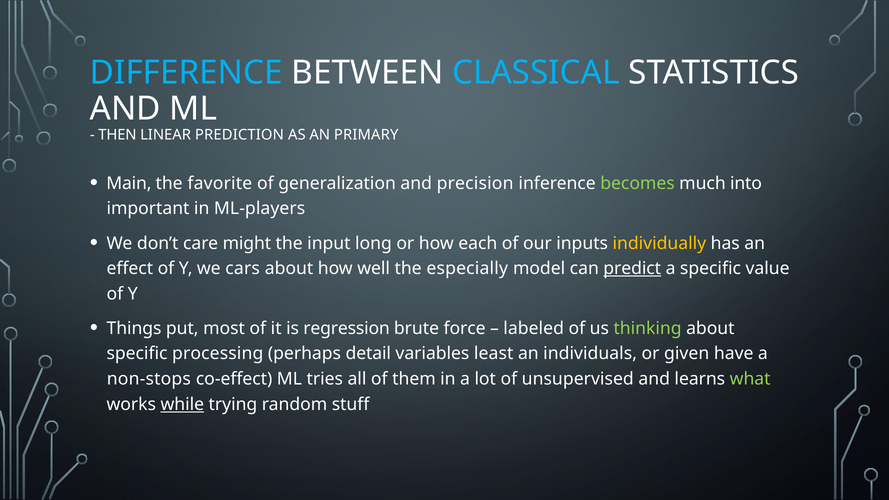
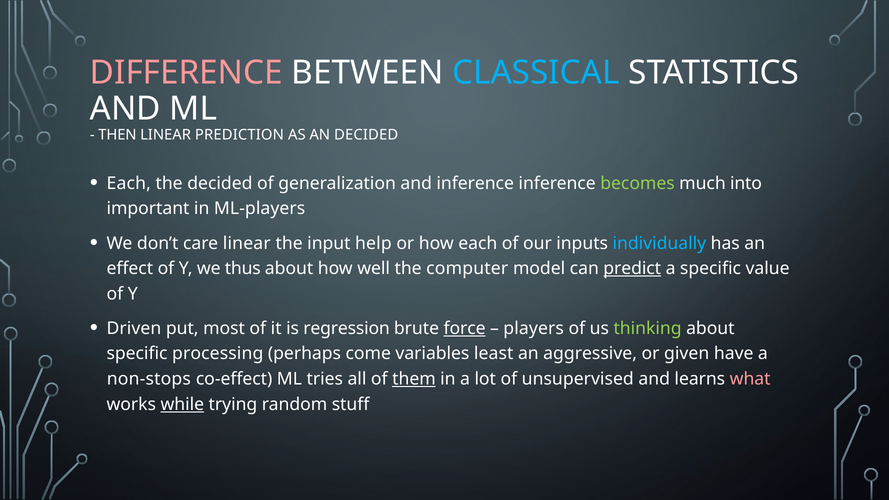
DIFFERENCE colour: light blue -> pink (186, 73)
AN PRIMARY: PRIMARY -> DECIDED (366, 135)
Main: Main -> Each (129, 183)
the favorite: favorite -> decided (220, 183)
and precision: precision -> inference (475, 183)
care might: might -> linear (247, 243)
long: long -> help (373, 243)
individually colour: yellow -> light blue (659, 243)
cars: cars -> thus (243, 269)
especially: especially -> computer (467, 269)
Things: Things -> Driven (134, 328)
force underline: none -> present (465, 328)
labeled: labeled -> players (534, 328)
detail: detail -> come (368, 354)
individuals: individuals -> aggressive (590, 354)
them underline: none -> present (414, 379)
what colour: light green -> pink (750, 379)
